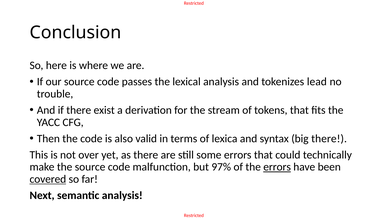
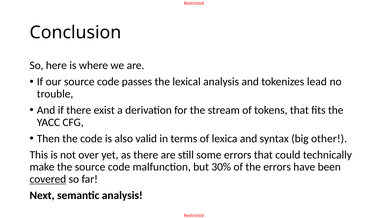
big there: there -> other (329, 139)
97%: 97% -> 30% (221, 167)
errors underline: present -> none (277, 167)
